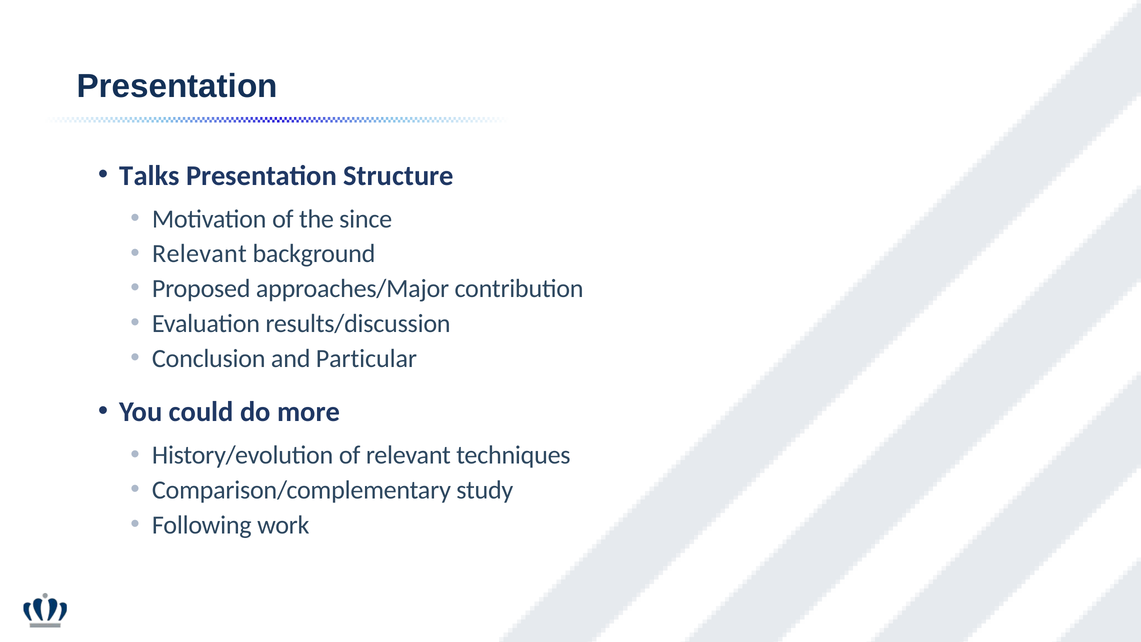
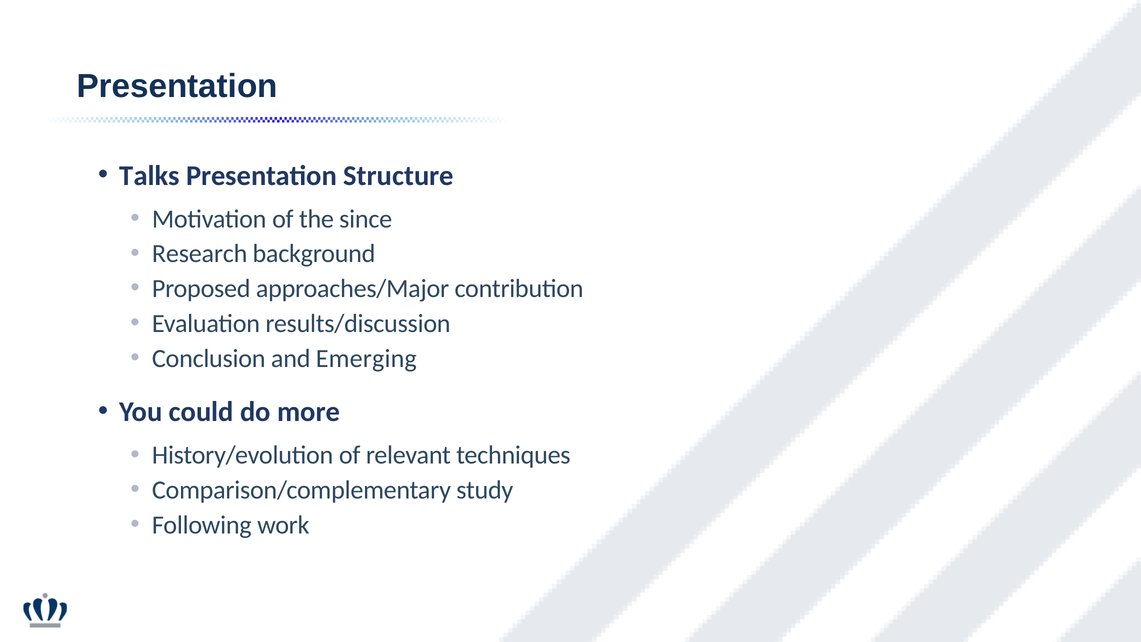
Relevant: Relevant -> Research (200, 254)
Particular: Particular -> Emerging (366, 358)
